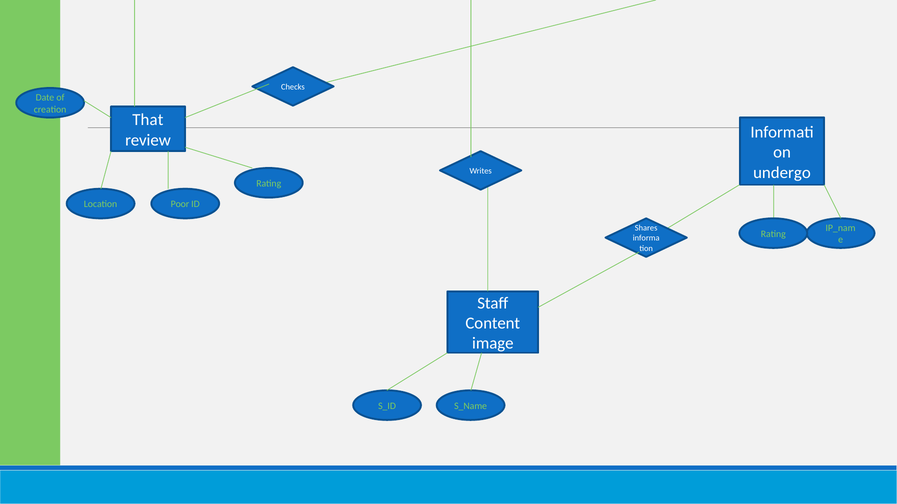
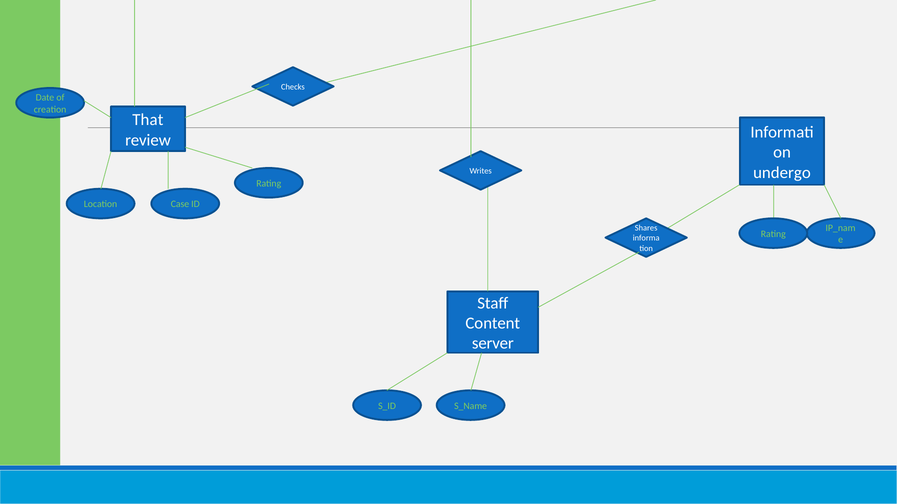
Poor: Poor -> Case (180, 204)
image: image -> server (493, 344)
